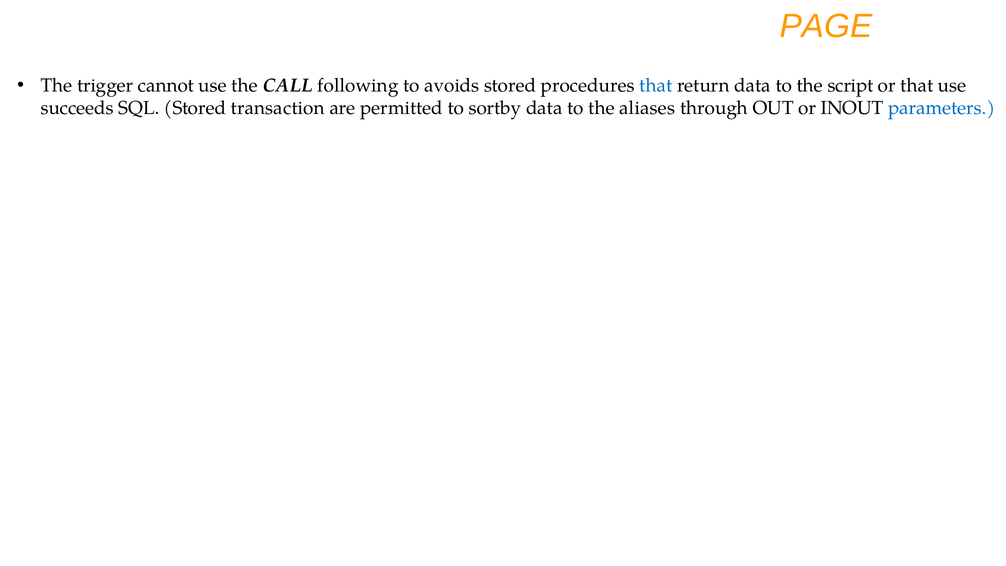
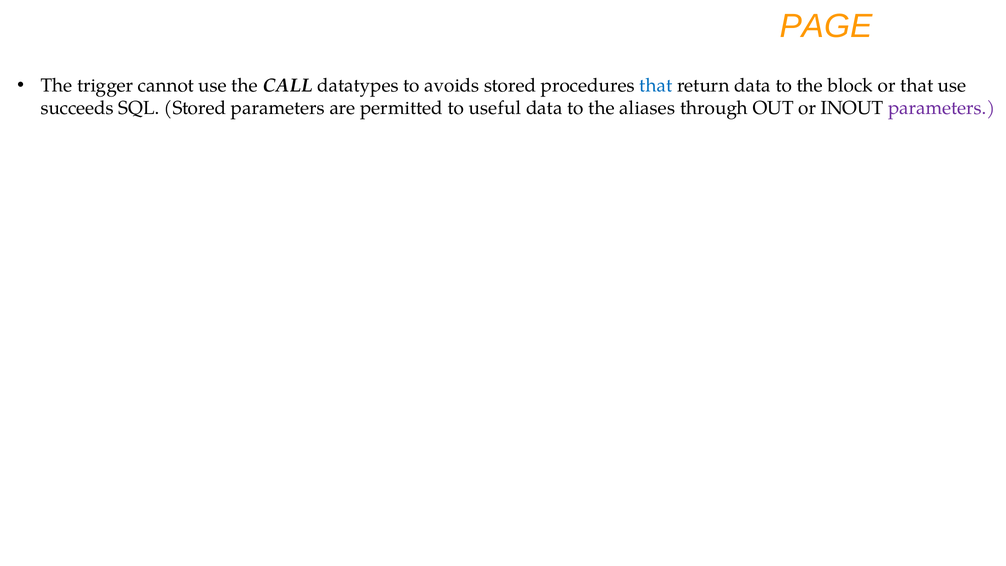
following: following -> datatypes (358, 85)
script: script -> block (850, 85)
Stored transaction: transaction -> parameters (278, 108)
sortby: sortby -> useful (495, 108)
parameters colour: blue -> purple (942, 108)
